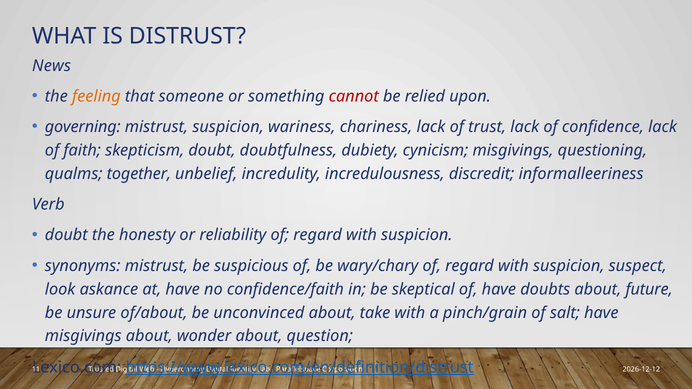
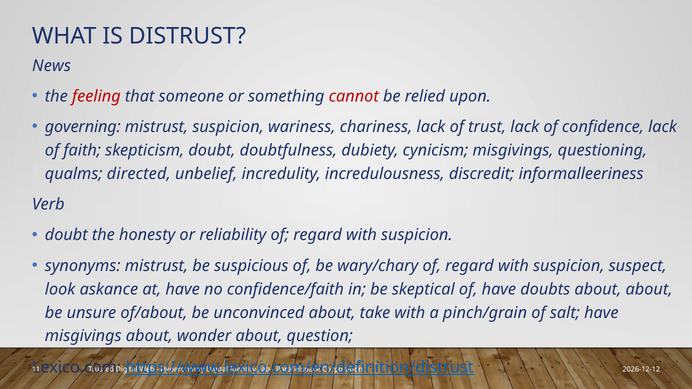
feeling colour: orange -> red (96, 96)
together: together -> directed (139, 174)
about future: future -> about (649, 289)
